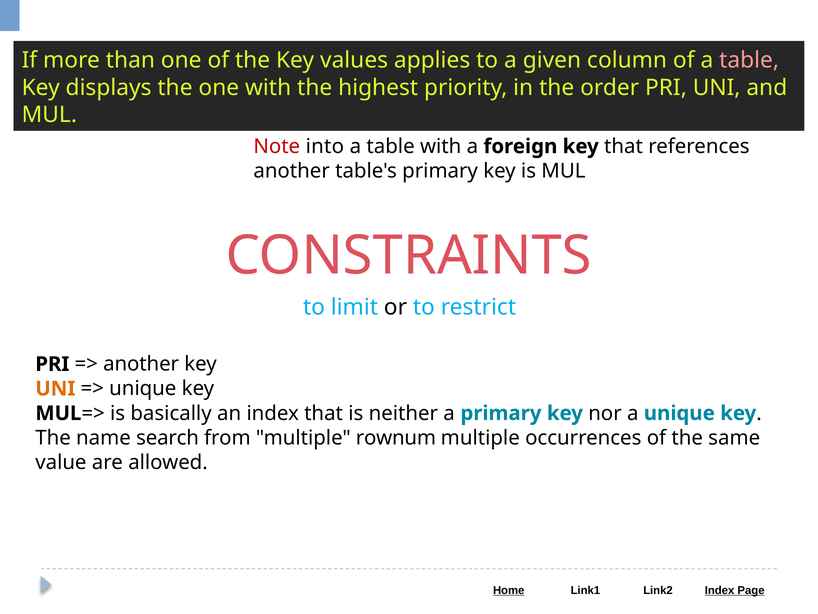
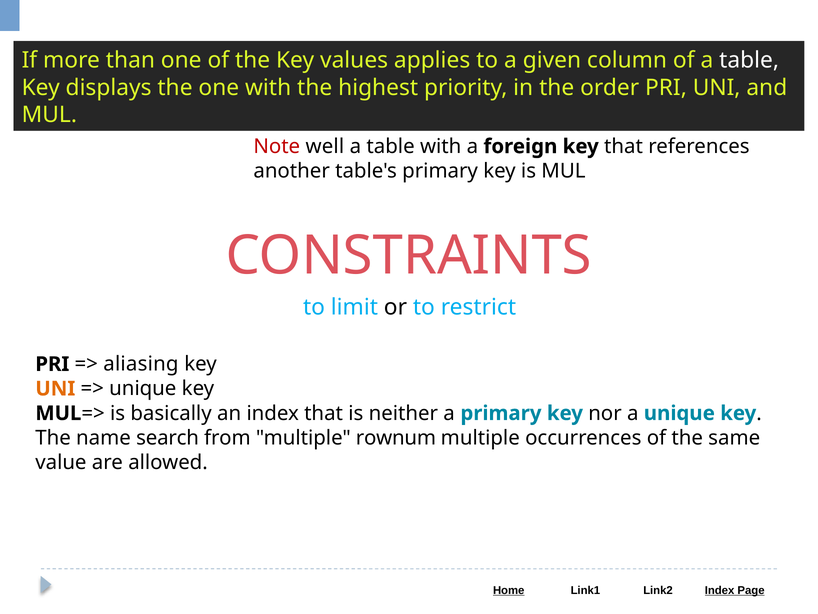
table colour: pink -> white (749, 60)
into: into -> well (325, 146)
another: another -> aliasing (141, 364)
